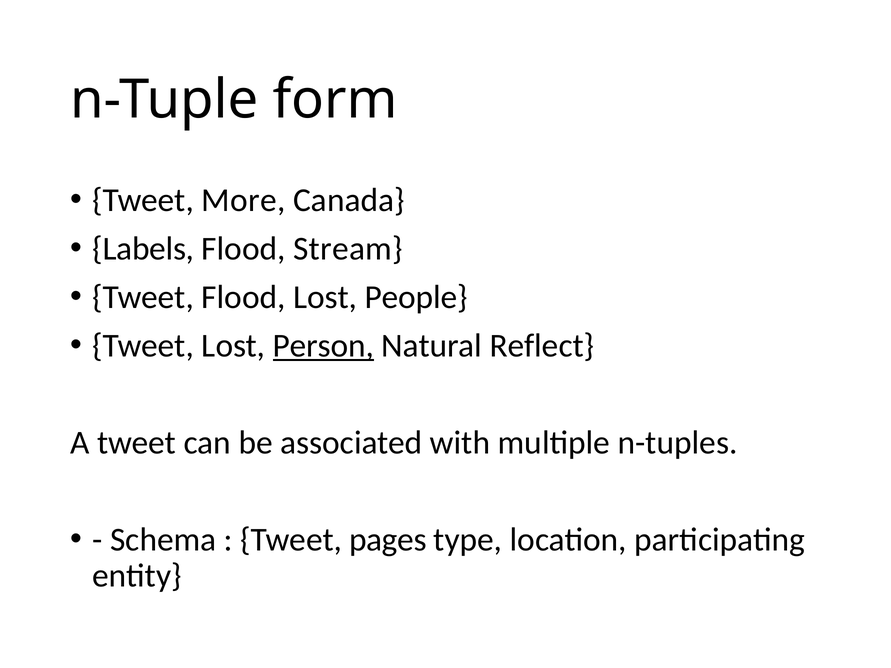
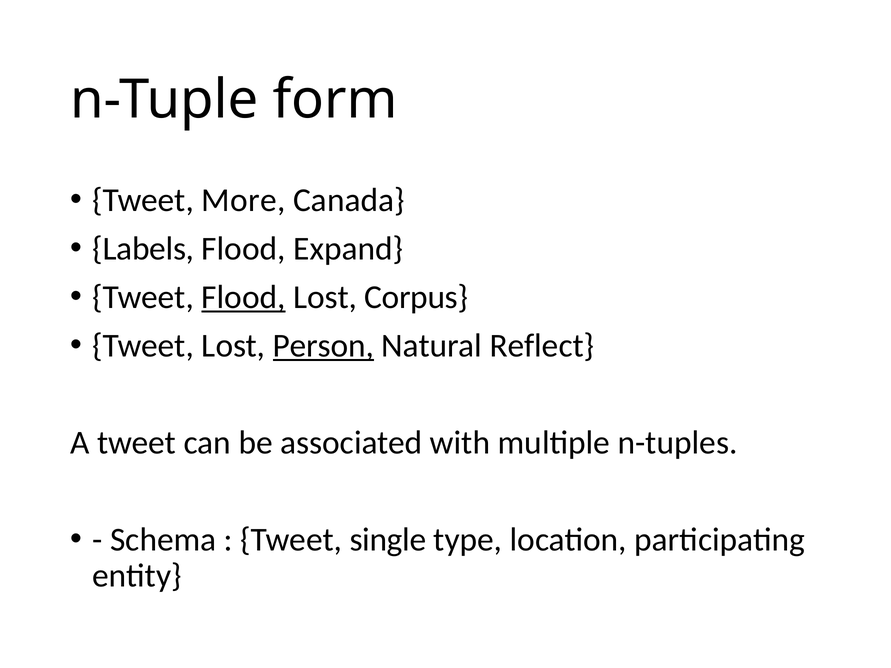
Stream: Stream -> Expand (348, 249)
Flood underline: none -> present (244, 297)
People: People -> Corpus (416, 297)
pages: pages -> single (388, 540)
